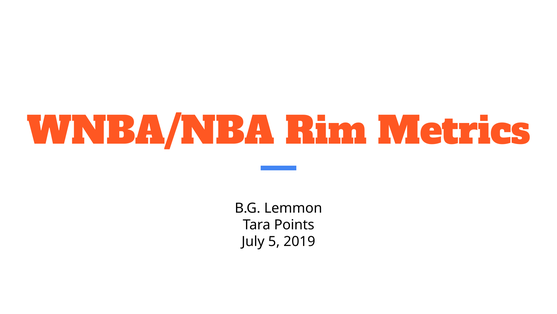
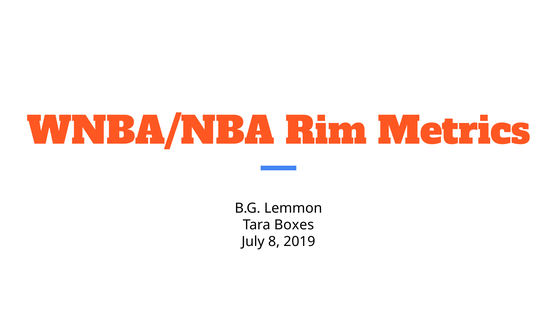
Points: Points -> Boxes (294, 224)
5: 5 -> 8 (274, 241)
